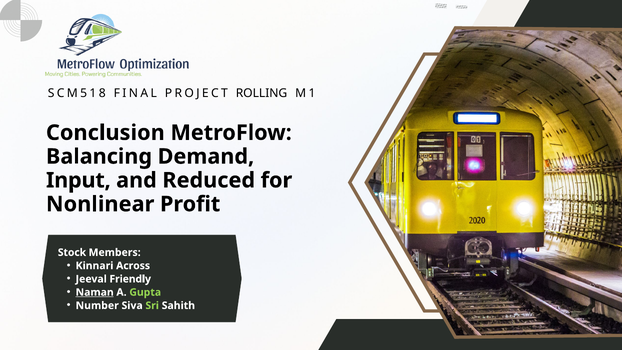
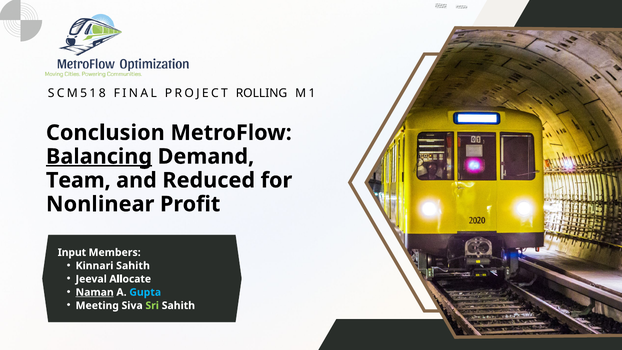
Balancing underline: none -> present (99, 157)
Input: Input -> Team (78, 180)
Stock: Stock -> Input (72, 252)
Kinnari Across: Across -> Sahith (133, 266)
Friendly: Friendly -> Allocate (130, 279)
Gupta colour: light green -> light blue (145, 292)
Number: Number -> Meeting (97, 305)
